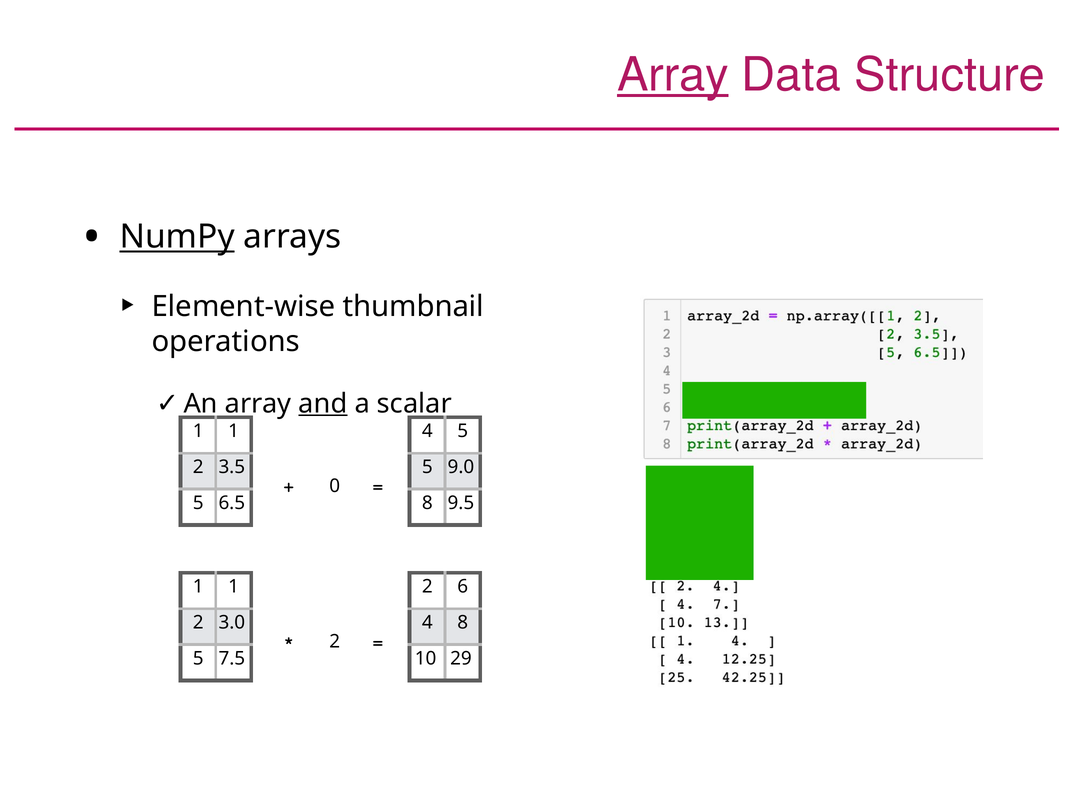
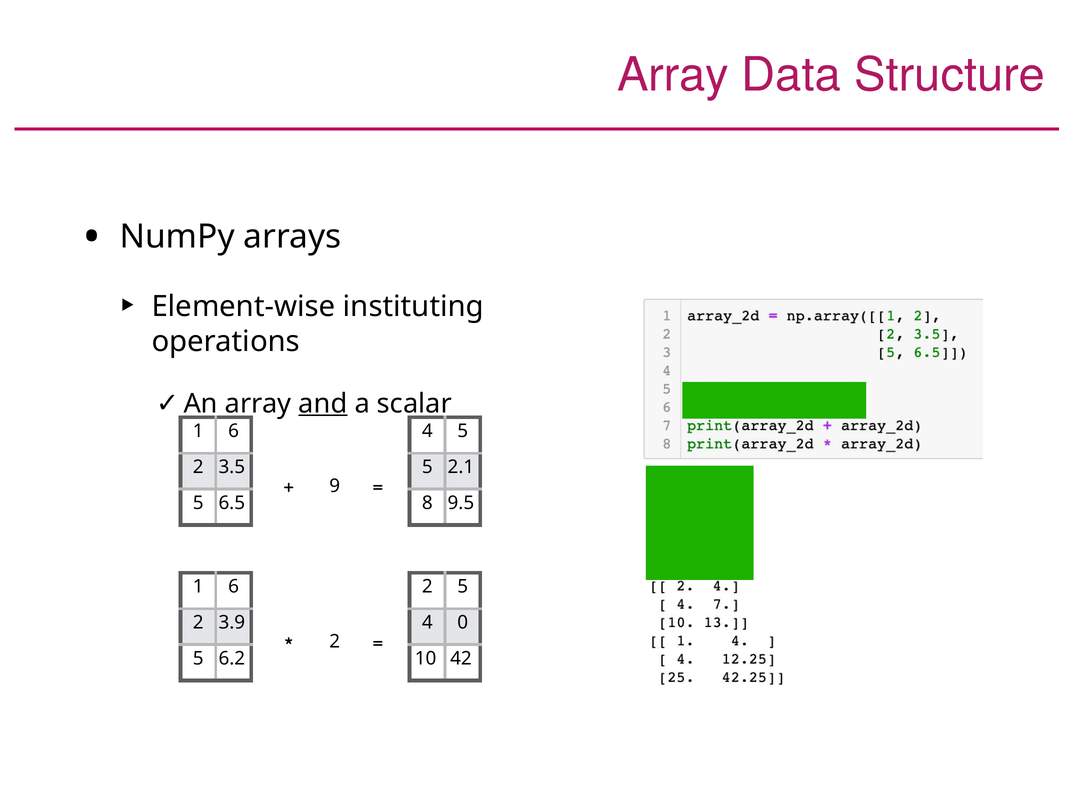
Array underline: present -> none (673, 75)
NumPy underline: present -> none (177, 237)
thumbnail: thumbnail -> instituting (413, 307)
1: 1 -> 6 (234, 431)
9.0: 9.0 -> 2.1 (461, 467)
0: 0 -> 9 (335, 486)
1: 1 -> 6 (234, 587)
2 6: 6 -> 5 (463, 587)
3.0: 3.0 -> 3.9 (232, 623)
4 8: 8 -> 0 (463, 623)
7.5: 7.5 -> 6.2 (232, 659)
29: 29 -> 42 (461, 659)
